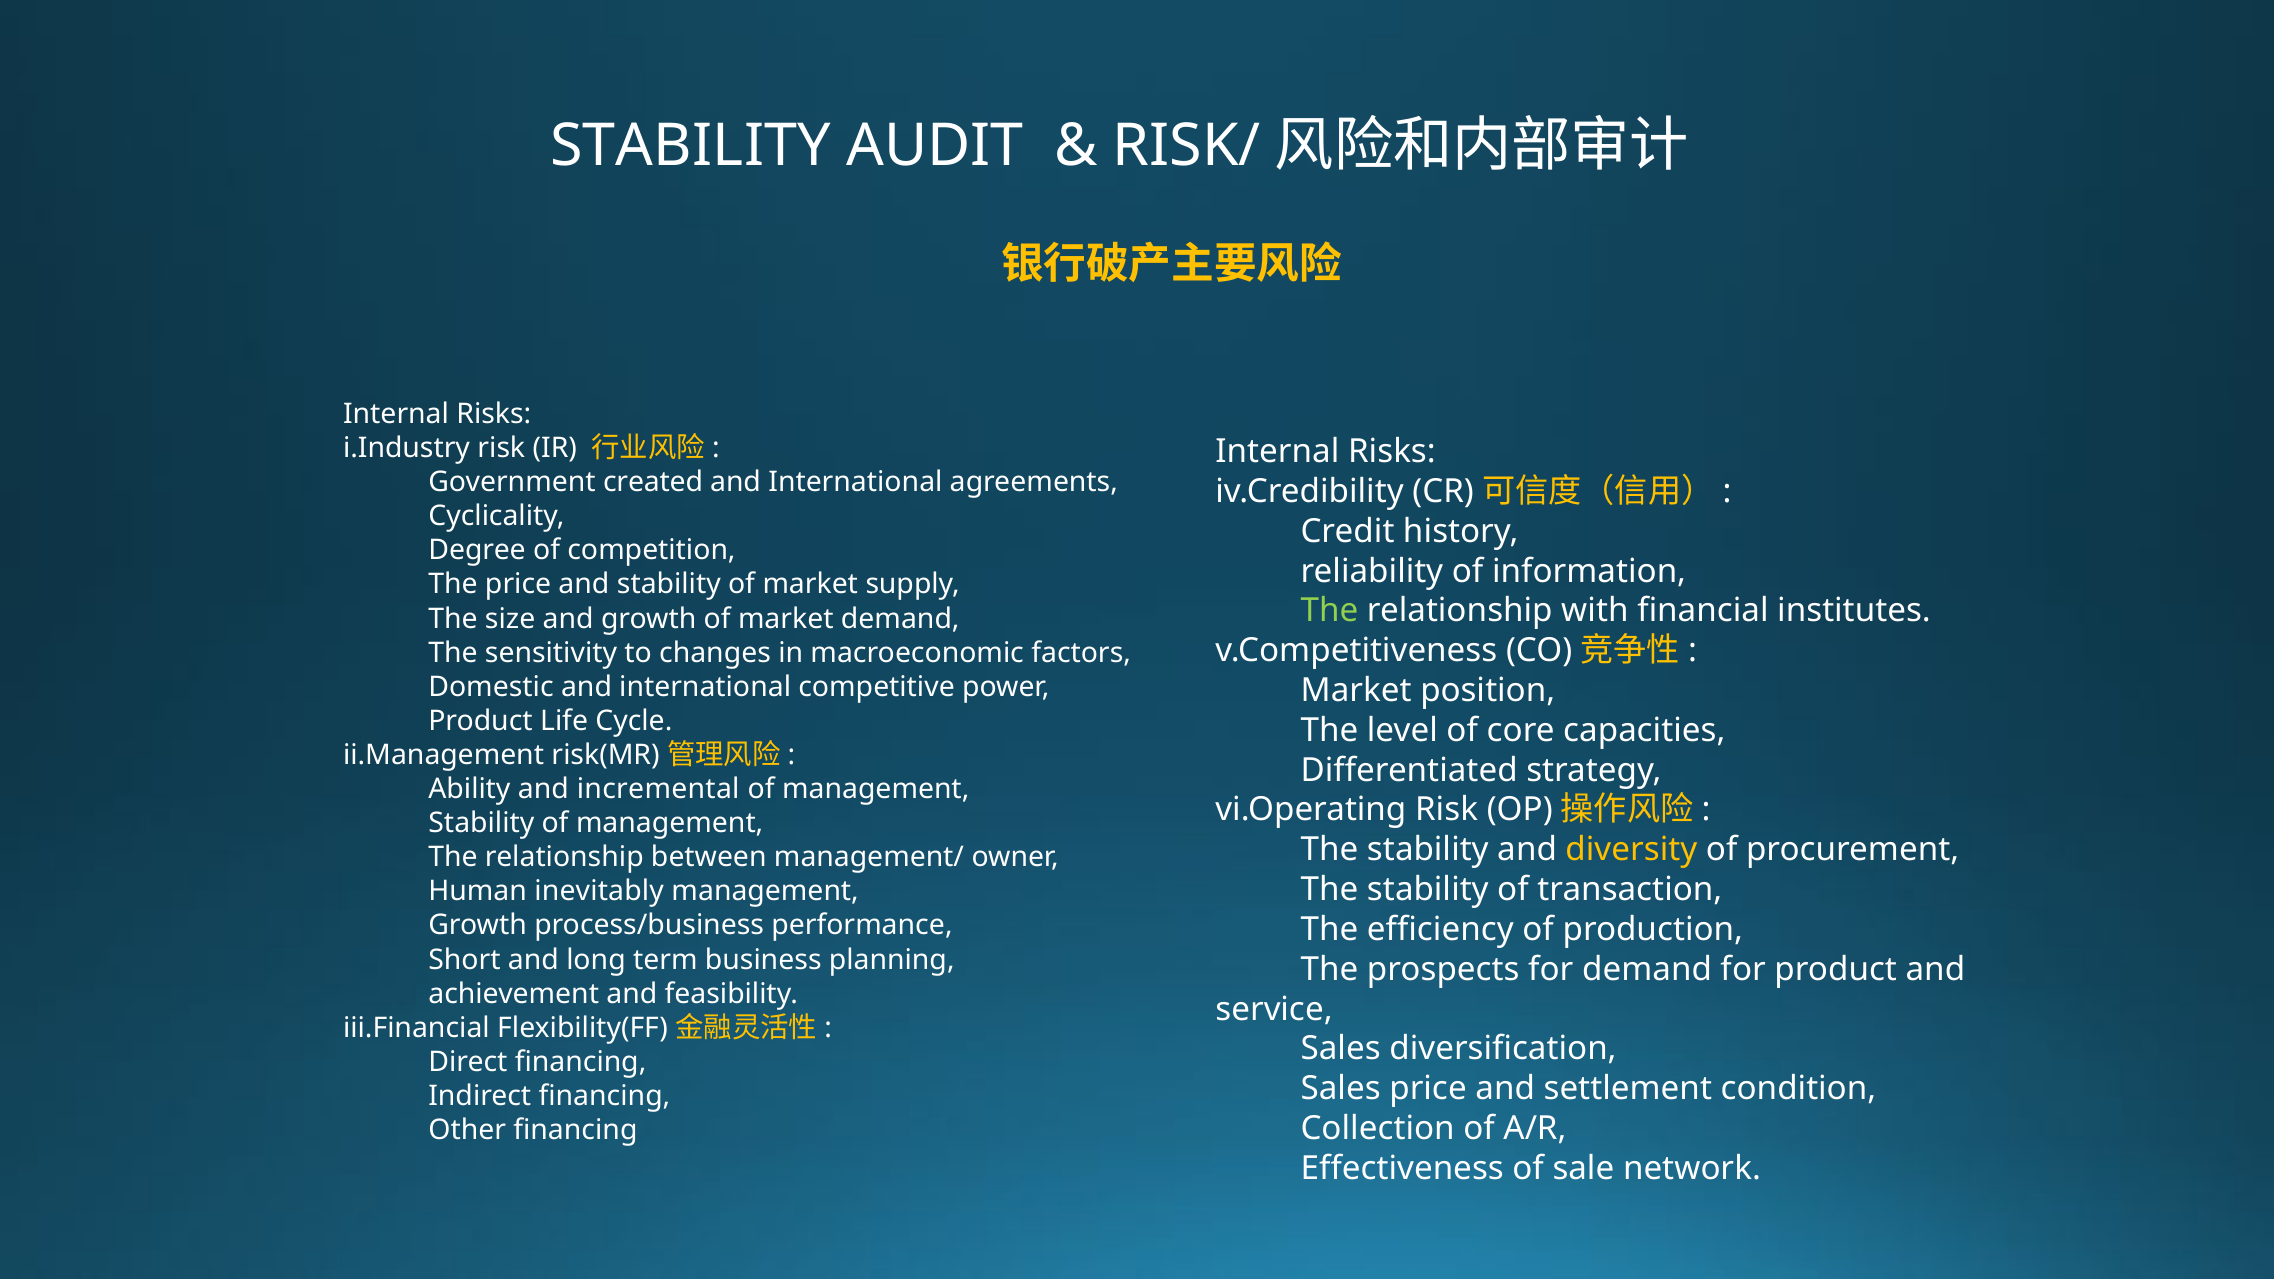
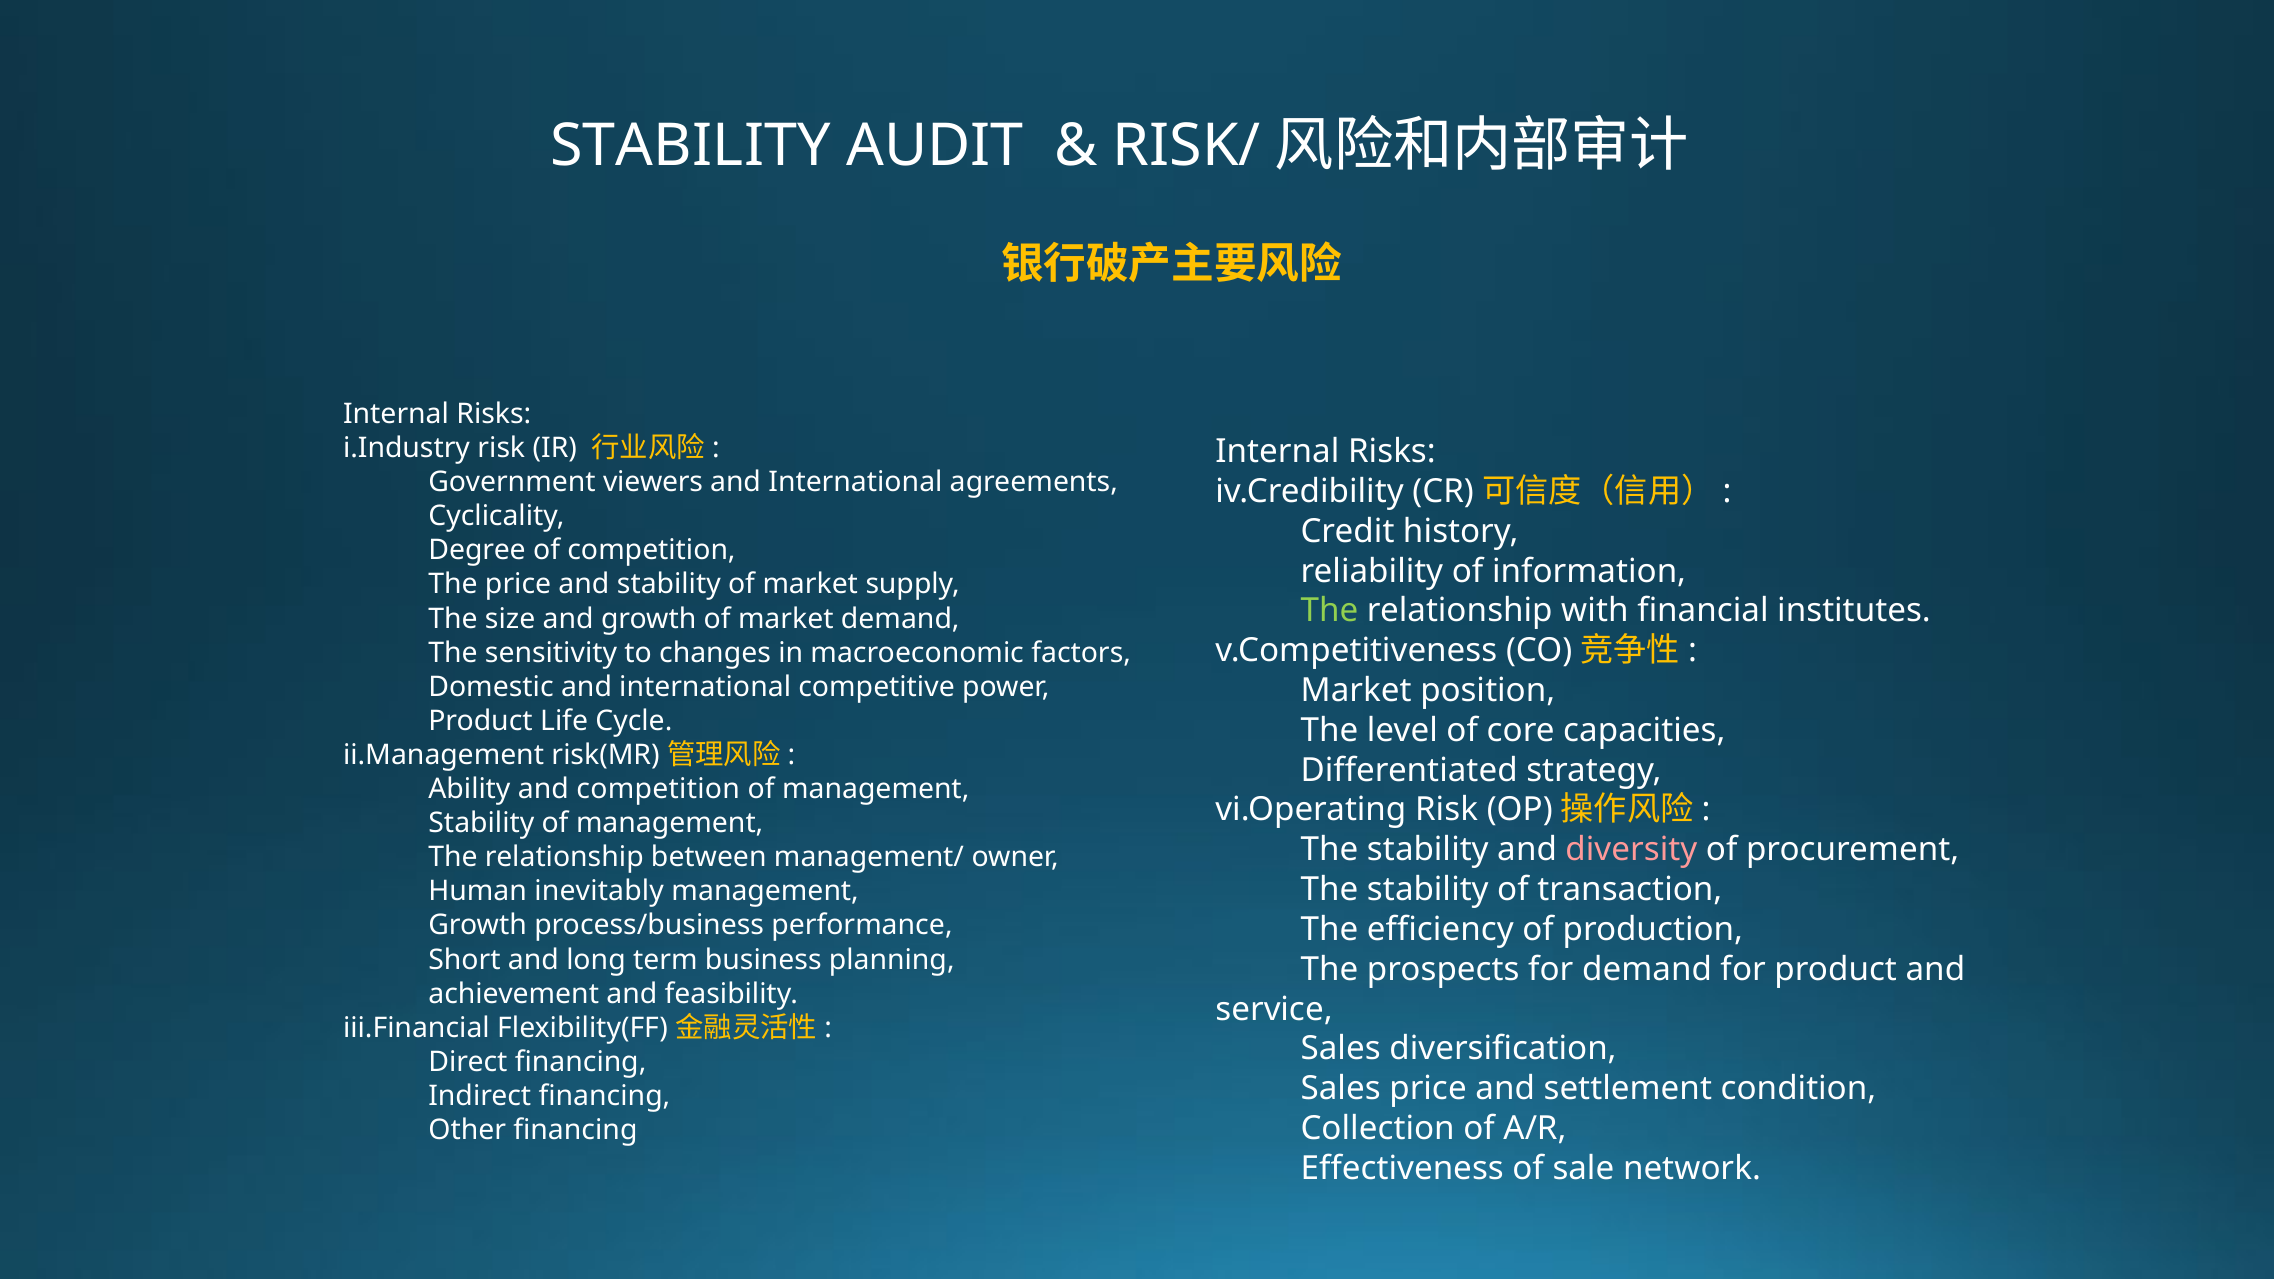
created: created -> viewers (653, 482)
and incremental: incremental -> competition (658, 789)
diversity colour: yellow -> pink (1631, 850)
